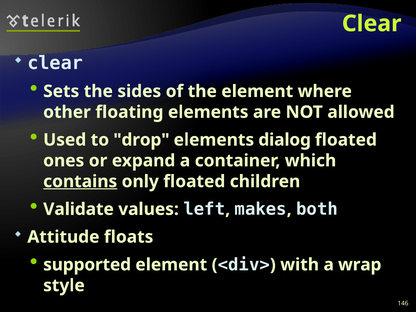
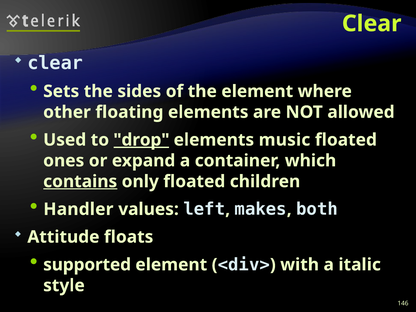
drop underline: none -> present (141, 140)
dialog: dialog -> music (284, 140)
Validate: Validate -> Handler (78, 209)
wrap: wrap -> italic (360, 265)
